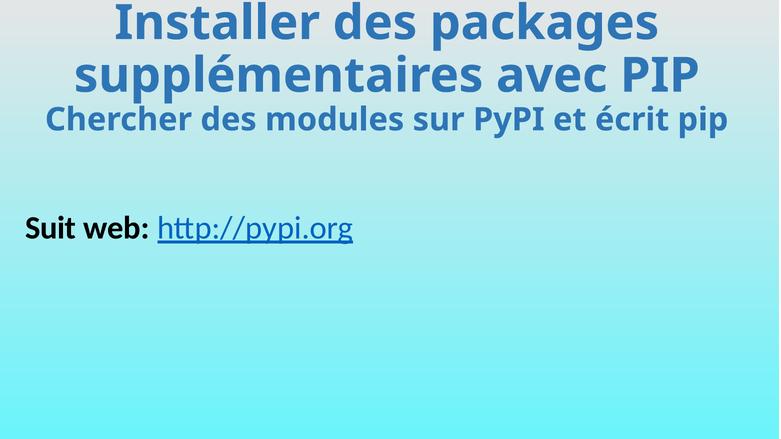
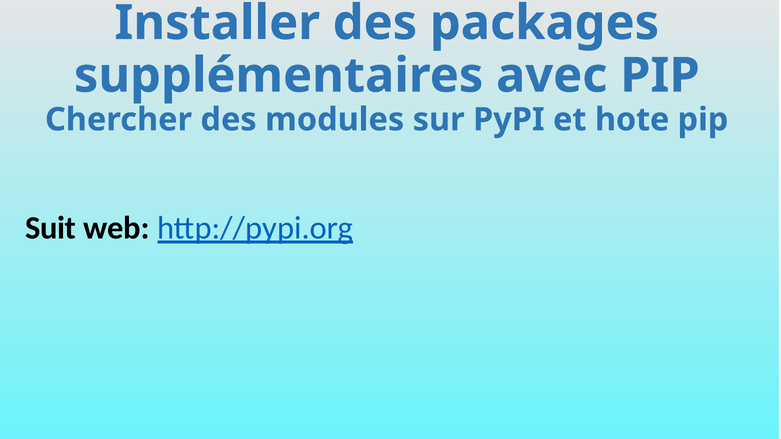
écrit: écrit -> hote (632, 120)
